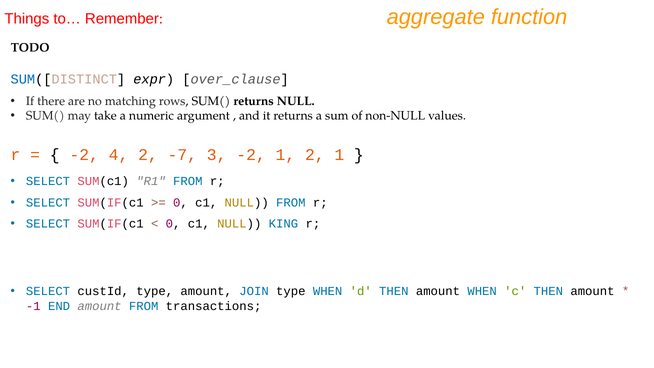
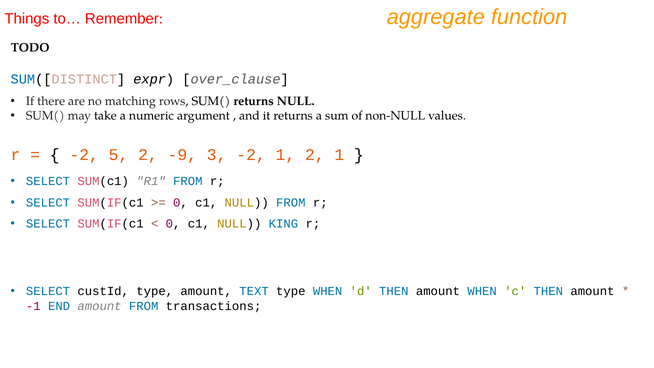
4: 4 -> 5 (119, 155)
-7: -7 -> -9 (182, 155)
JOIN: JOIN -> TEXT (254, 291)
